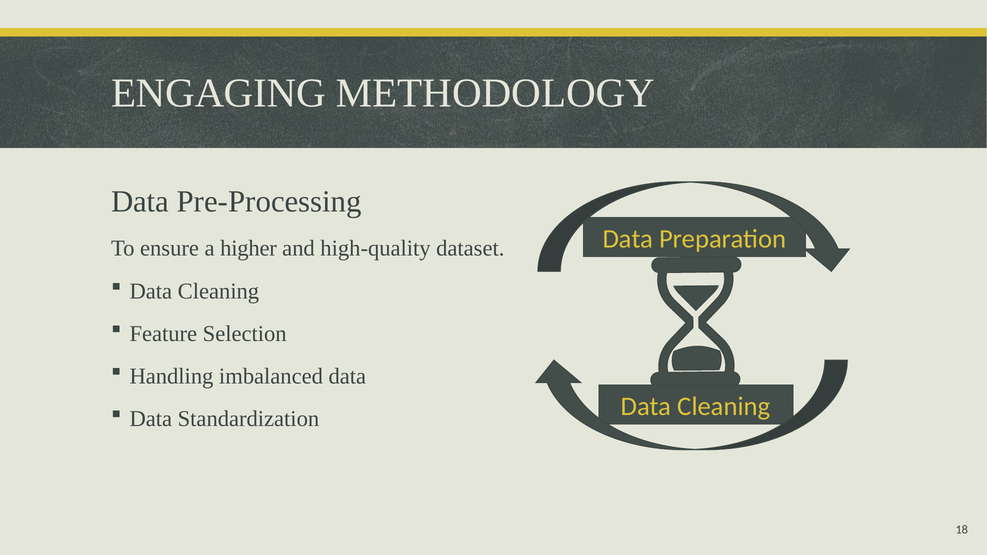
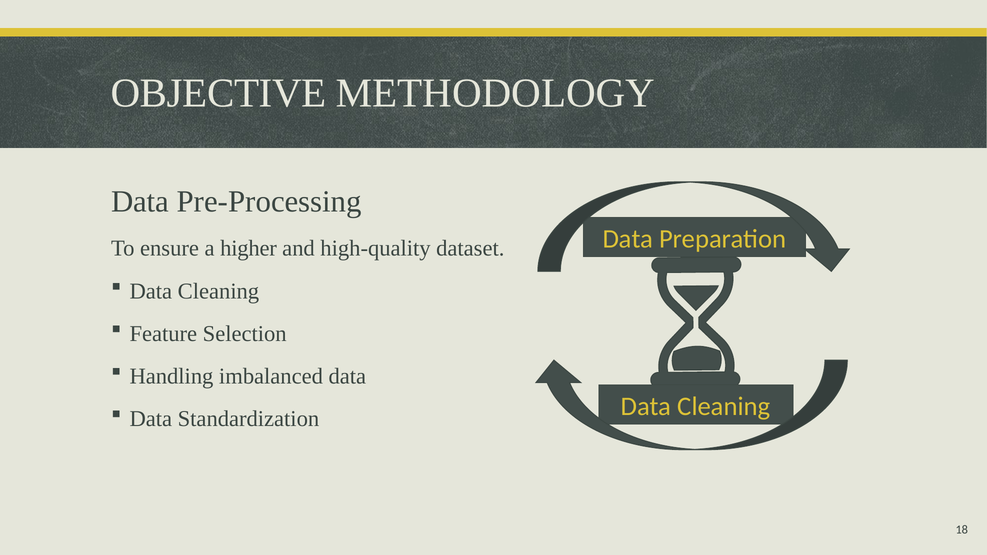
ENGAGING: ENGAGING -> OBJECTIVE (218, 93)
